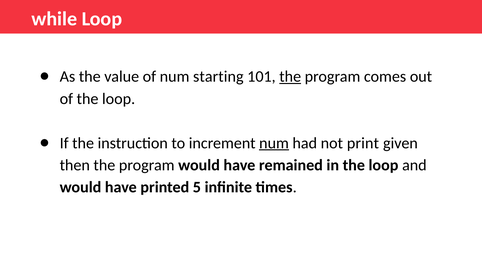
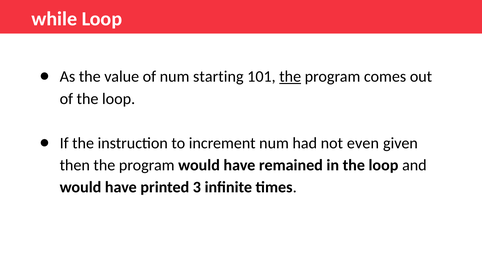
num underline: present -> none (274, 143)
print: print -> even (363, 143)
5: 5 -> 3 (197, 187)
